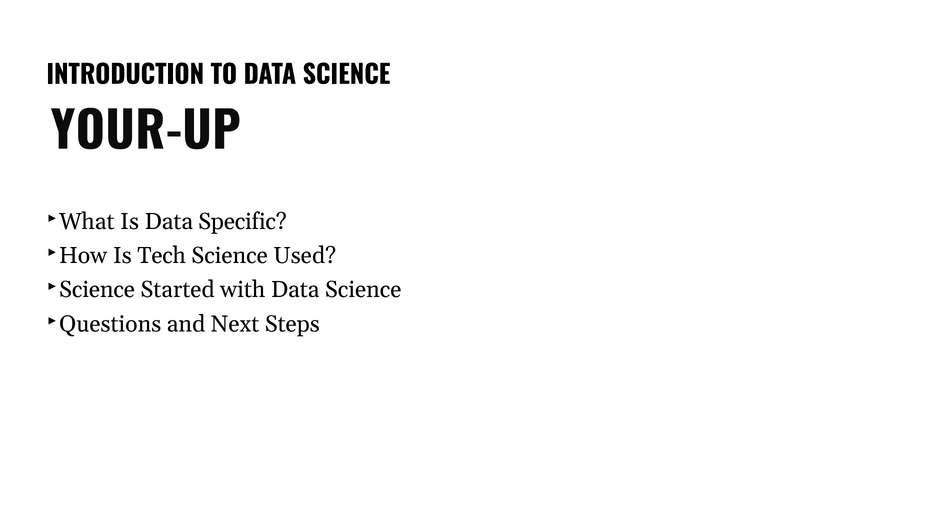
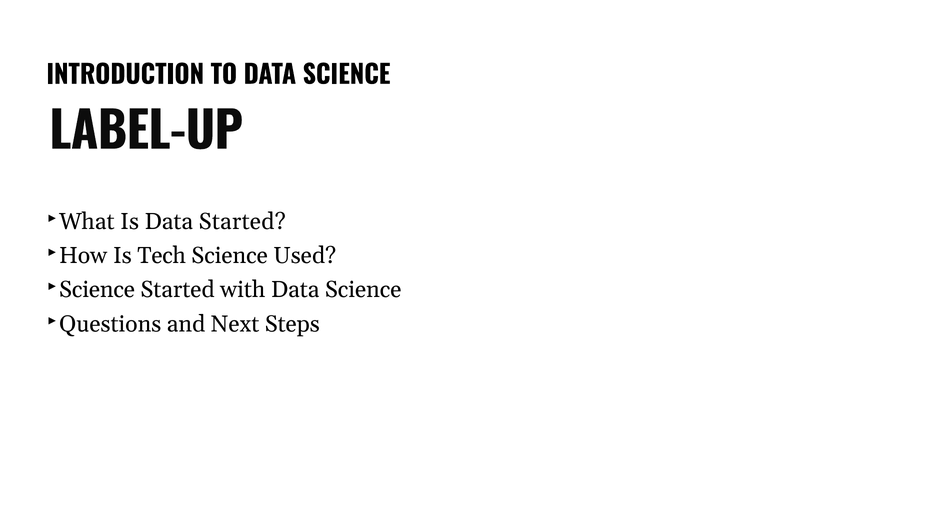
YOUR-UP: YOUR-UP -> LABEL-UP (146, 132)
Data Specific: Specific -> Started (242, 222)
